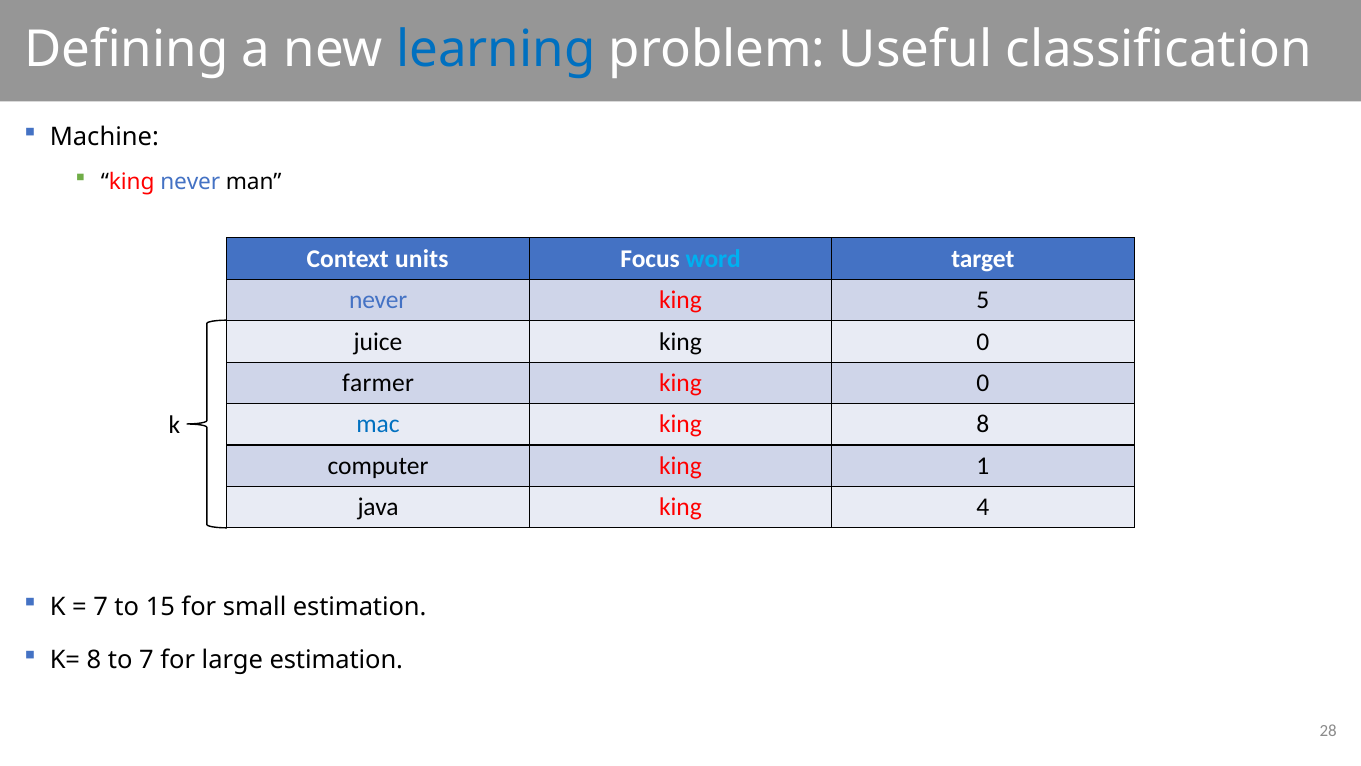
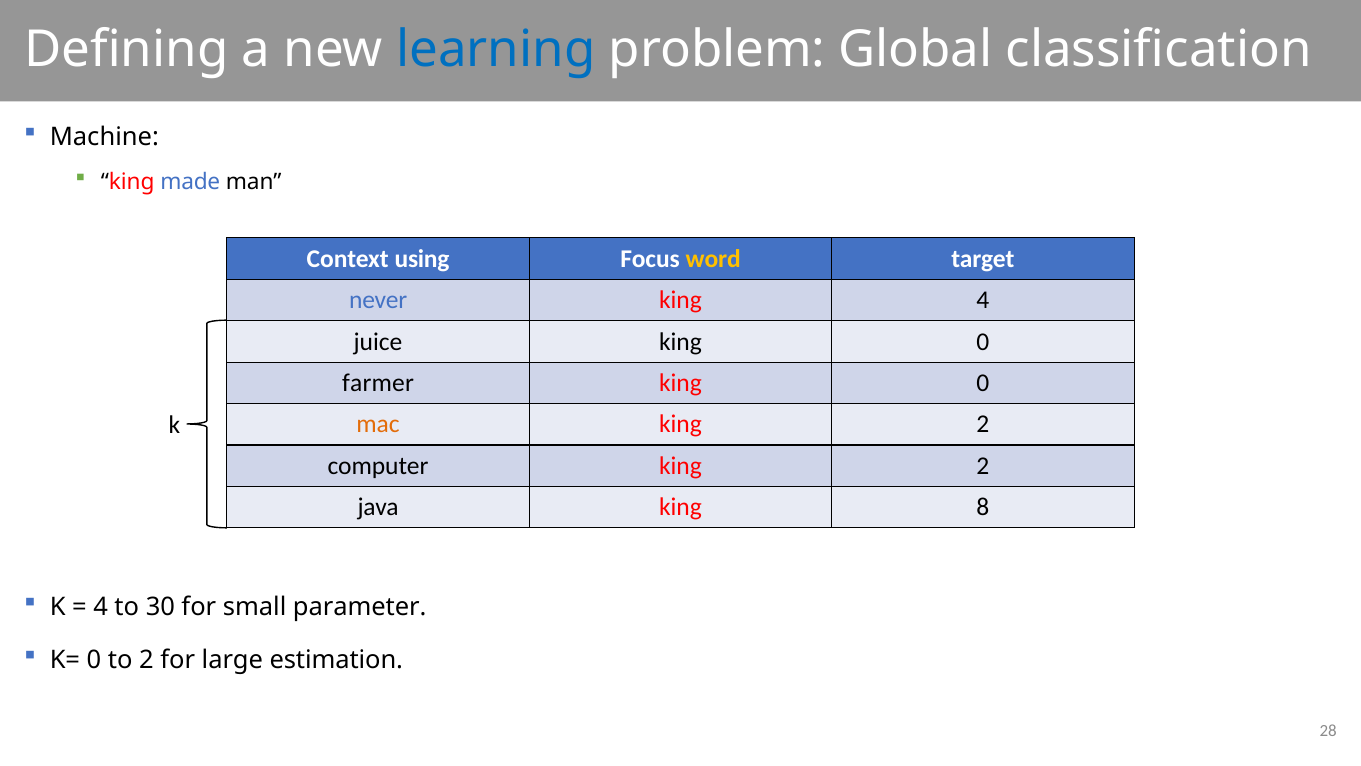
Useful: Useful -> Global (916, 49)
king never: never -> made (190, 182)
units: units -> using (422, 259)
word colour: light blue -> yellow (713, 259)
king 5: 5 -> 4 (983, 300)
mac colour: blue -> orange (378, 424)
8: 8 -> 2 (983, 424)
computer king 1: 1 -> 2 (983, 466)
4: 4 -> 8 (983, 507)
7: 7 -> 4 (101, 607)
15: 15 -> 30 (160, 607)
small estimation: estimation -> parameter (360, 607)
K= 8: 8 -> 0 (94, 660)
to 7: 7 -> 2 (146, 660)
